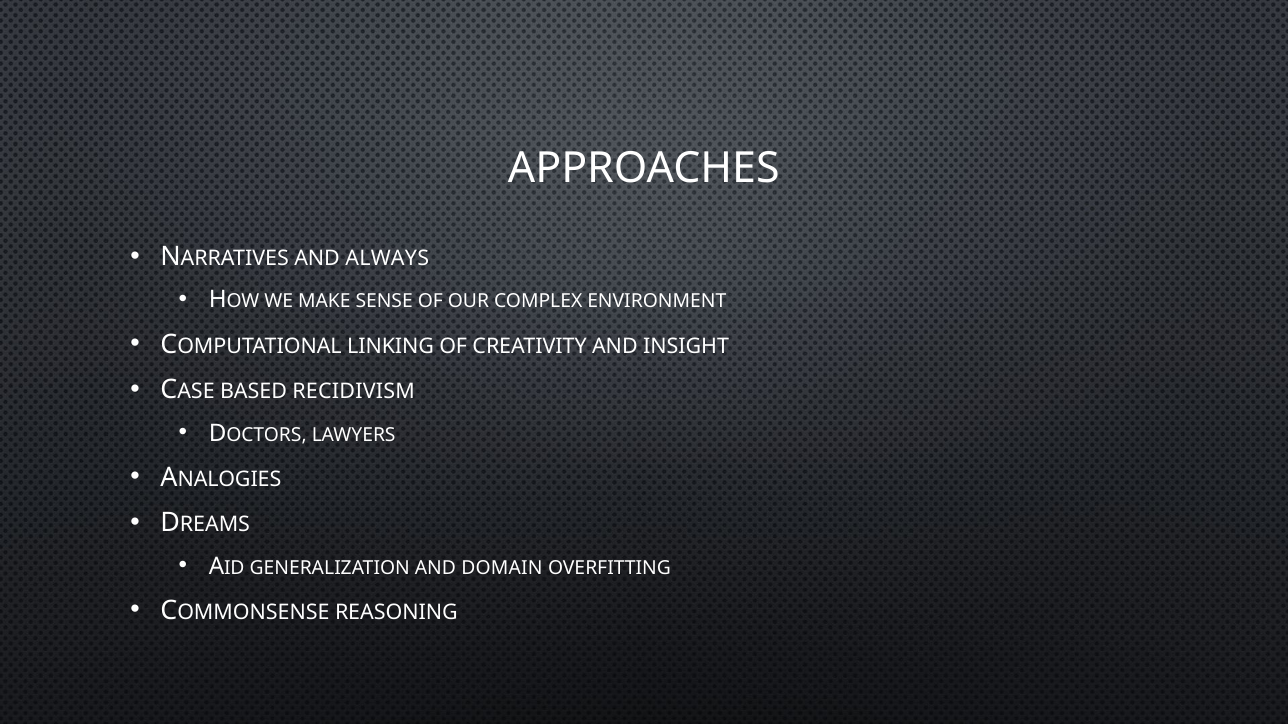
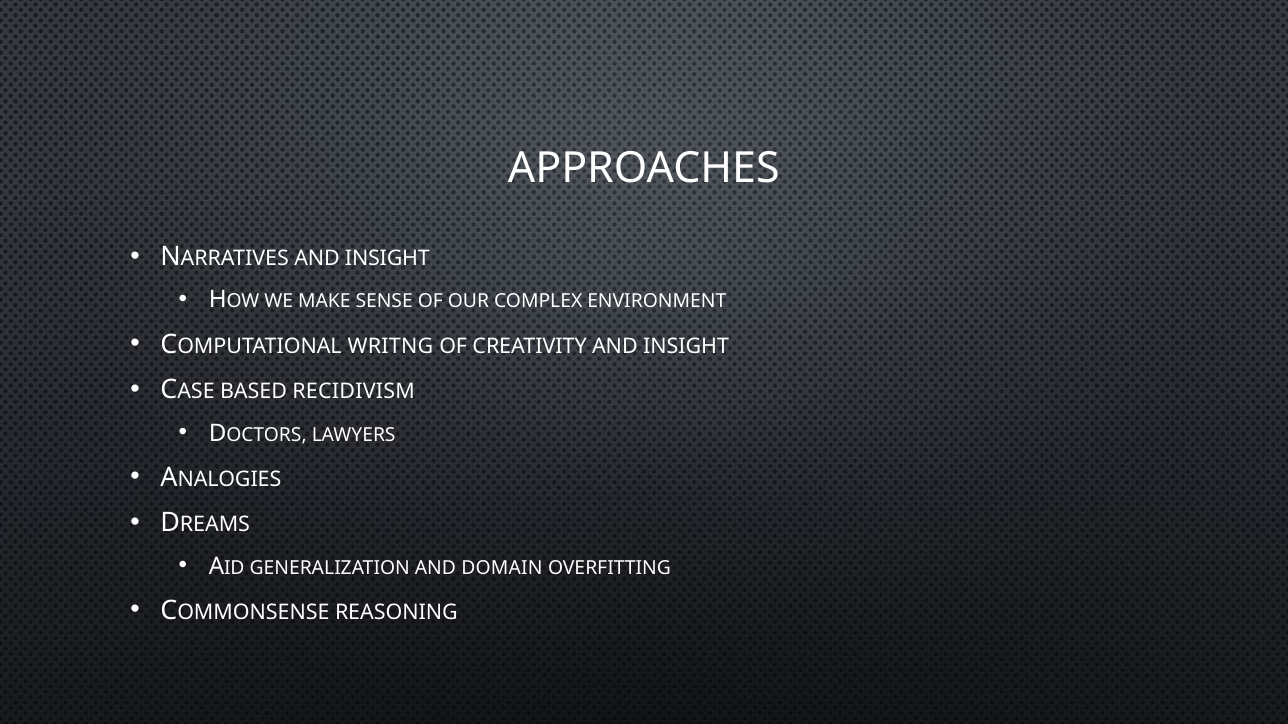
ALWAYS: ALWAYS -> INSIGHT (387, 259)
LINKING: LINKING -> WRITNG (390, 346)
